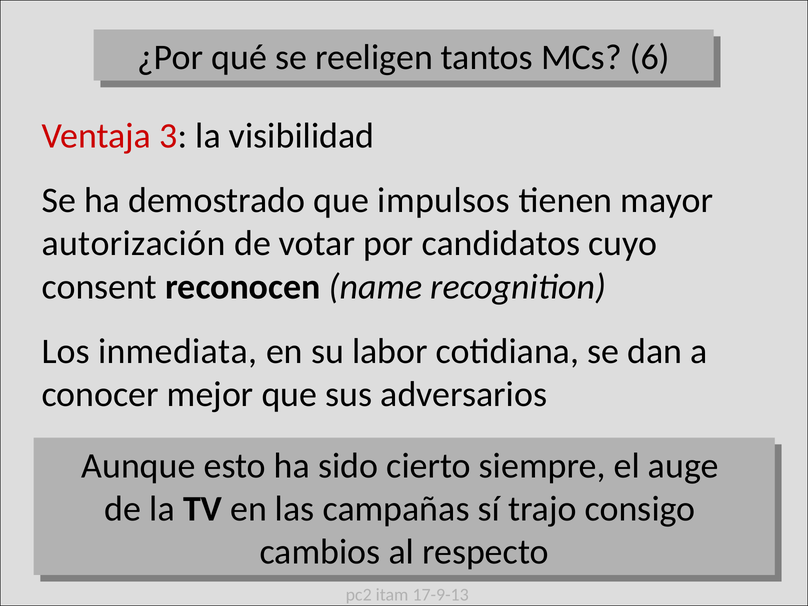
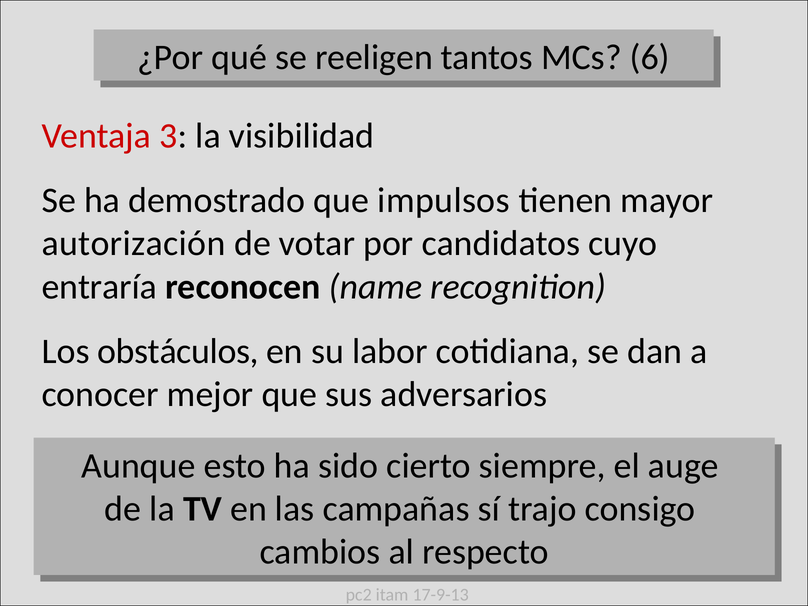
consent: consent -> entraría (99, 287)
inmediata: inmediata -> obstáculos (178, 351)
